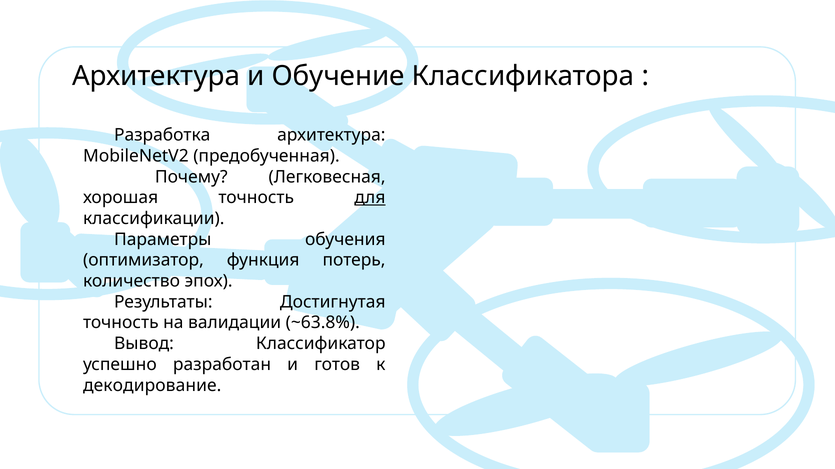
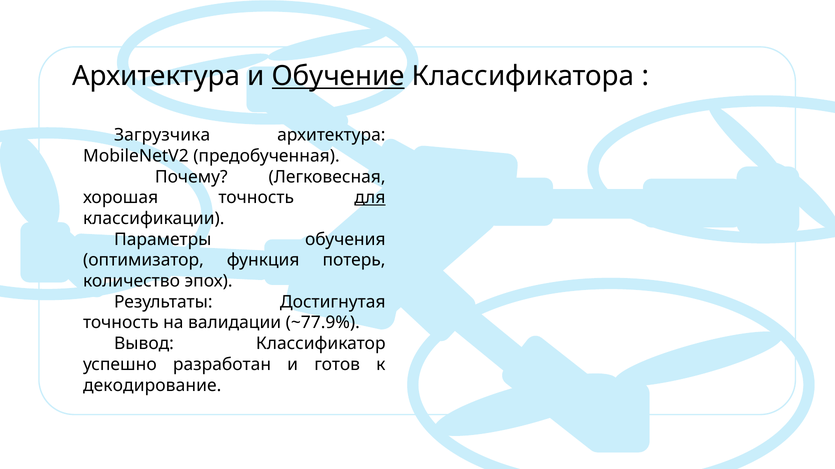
Обучение underline: none -> present (338, 76)
Разработка: Разработка -> Загрузчика (162, 135)
~63.8%: ~63.8% -> ~77.9% (323, 323)
